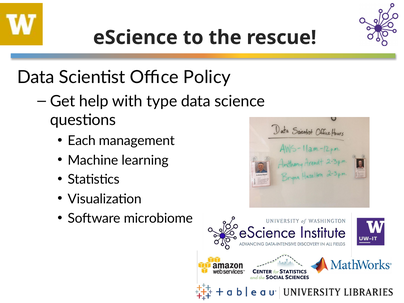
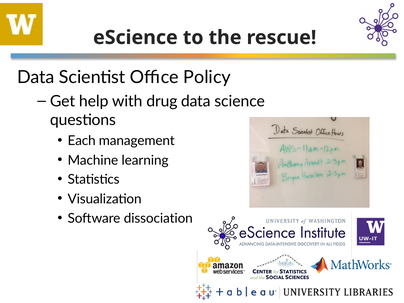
type: type -> drug (162, 101)
microbiome: microbiome -> dissociation (158, 218)
